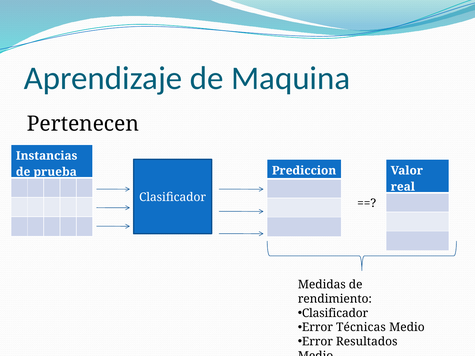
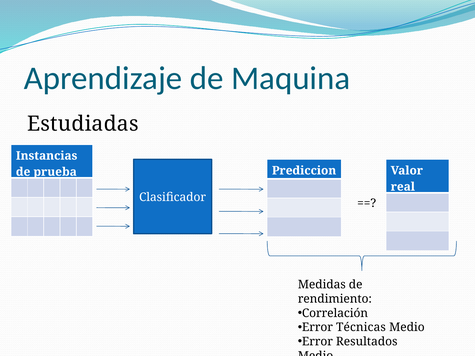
Pertenecen: Pertenecen -> Estudiadas (83, 124)
Clasificador: Clasificador -> Correlación (335, 313)
